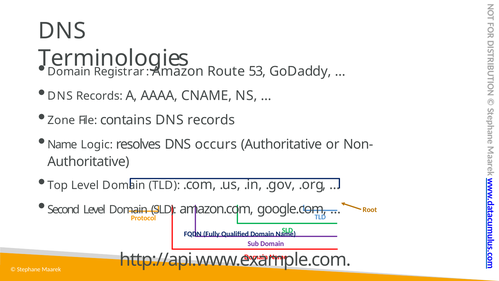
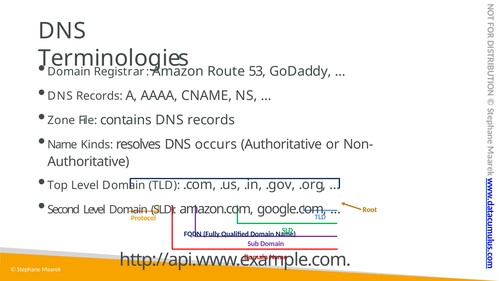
Logic: Logic -> Kinds (97, 145)
